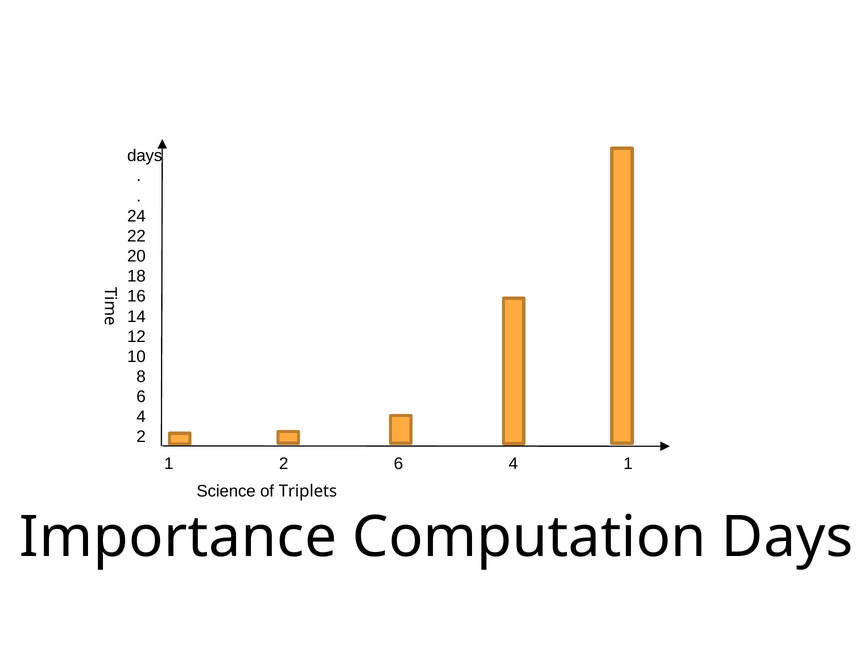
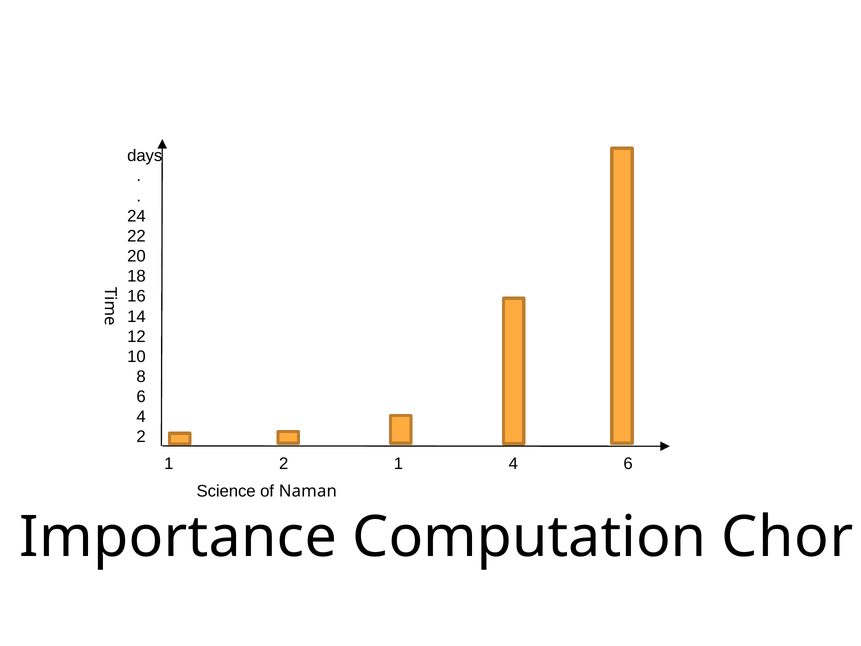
2 6: 6 -> 1 (398, 464)
4 1: 1 -> 6 (628, 464)
Triplets: Triplets -> Naman (308, 491)
Computation Days: Days -> Chor (787, 537)
